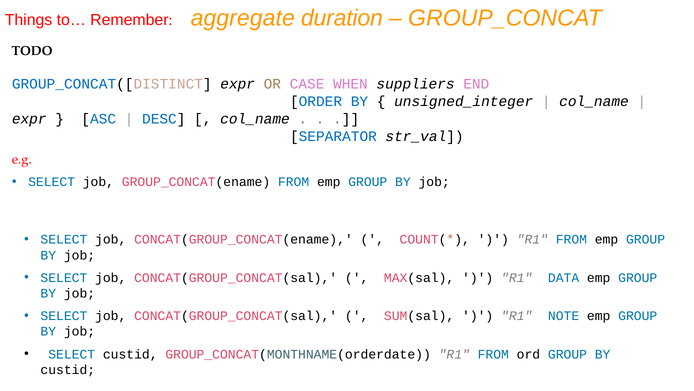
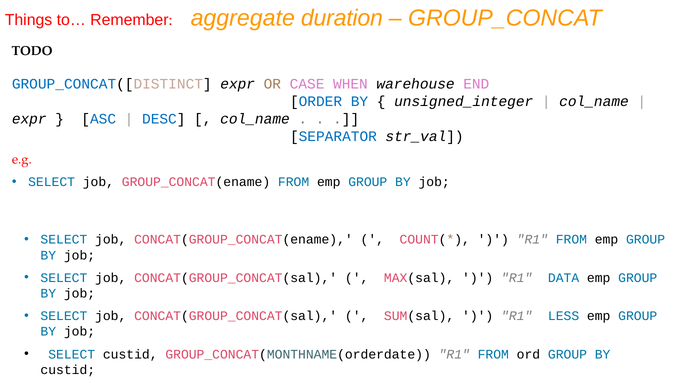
suppliers: suppliers -> warehouse (416, 84)
NOTE: NOTE -> LESS (564, 316)
